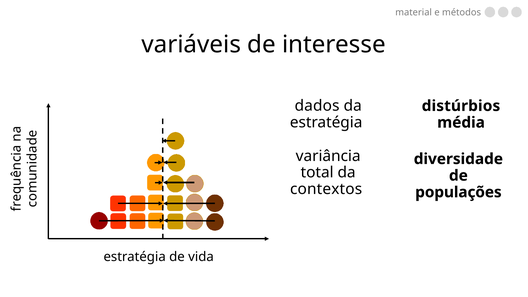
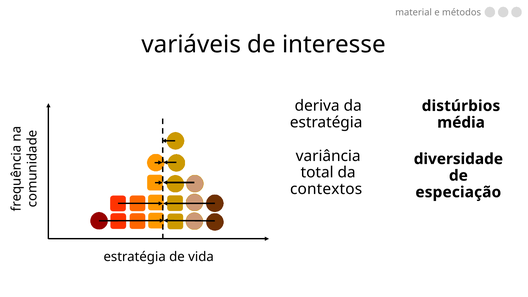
dados: dados -> deriva (317, 106)
populações: populações -> especiação (458, 192)
